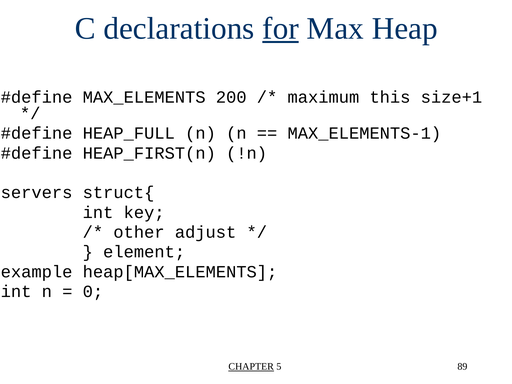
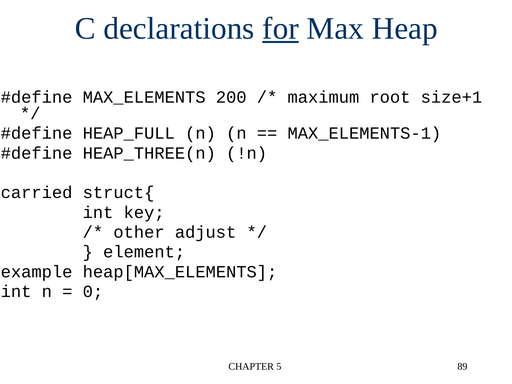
this: this -> root (390, 97)
HEAP_FIRST(n: HEAP_FIRST(n -> HEAP_THREE(n (149, 153)
servers: servers -> carried (37, 193)
CHAPTER underline: present -> none (251, 367)
